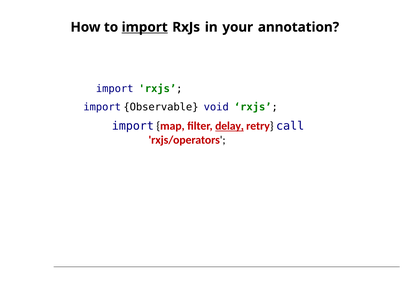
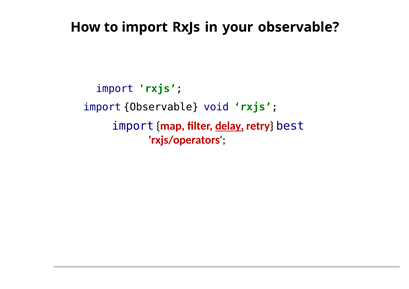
import underline: present -> none (145, 27)
your annotation: annotation -> observable (298, 27)
call: call -> best (290, 126)
